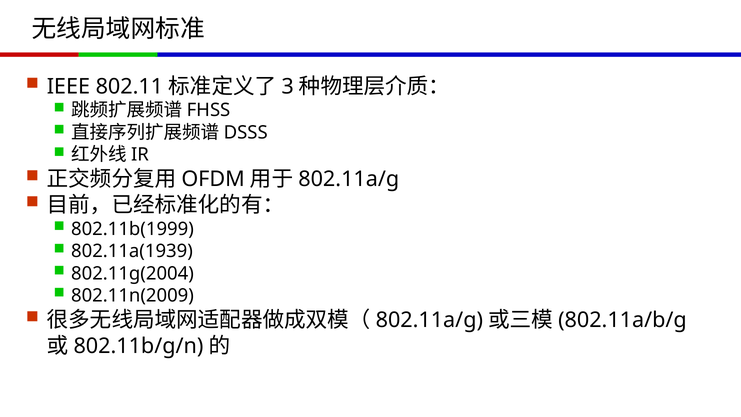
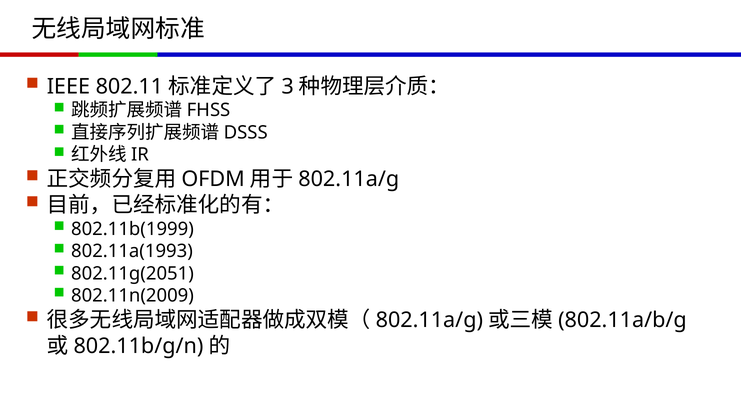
802.11a(1939: 802.11a(1939 -> 802.11a(1993 (132, 251)
802.11g(2004: 802.11g(2004 -> 802.11g(2051 (132, 273)
